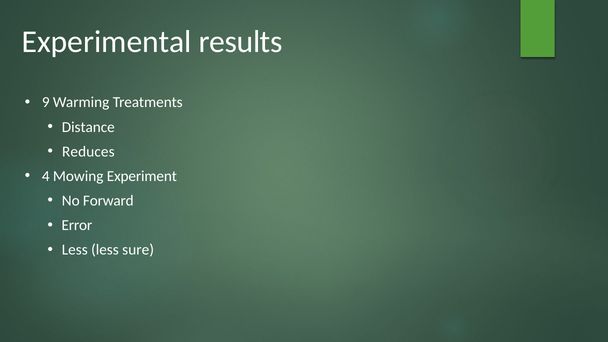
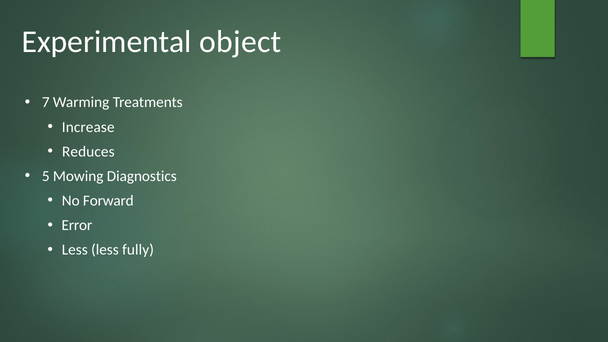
results: results -> object (240, 42)
9: 9 -> 7 (46, 102)
Distance: Distance -> Increase (88, 127)
4: 4 -> 5 (46, 176)
Experiment: Experiment -> Diagnostics (142, 176)
sure: sure -> fully (138, 250)
